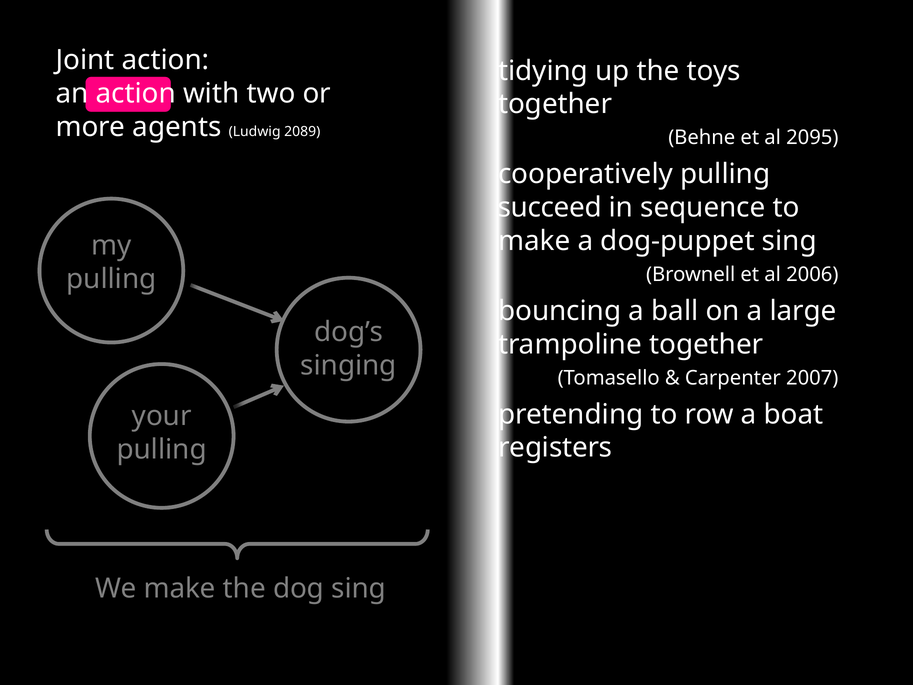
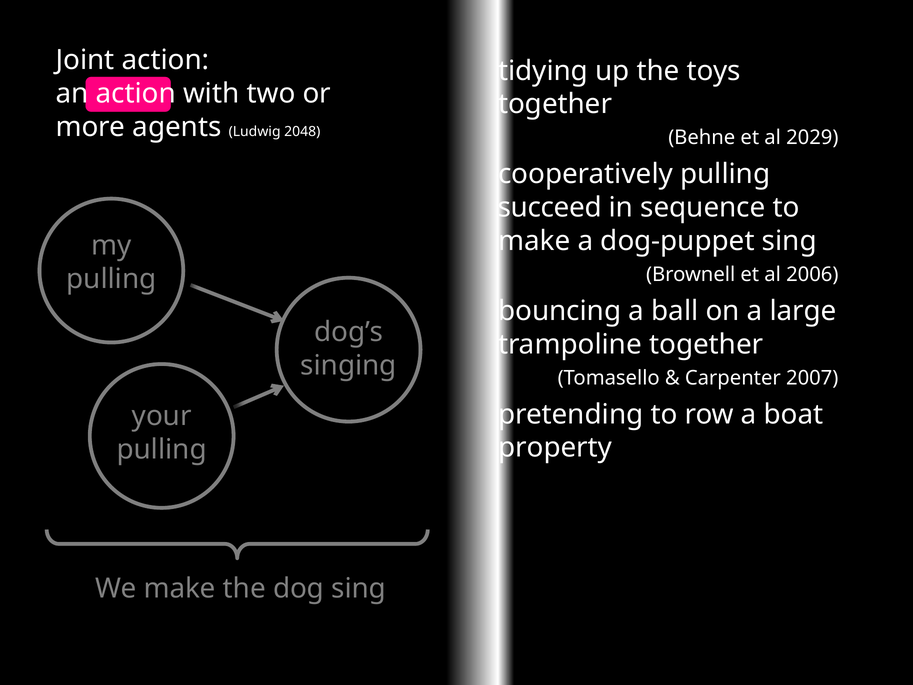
2089: 2089 -> 2048 (302, 132)
2095: 2095 -> 2029 (812, 138)
registers: registers -> property (555, 448)
